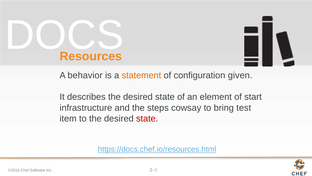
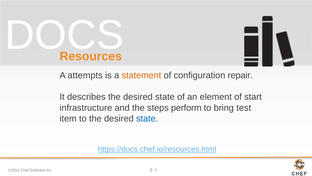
behavior: behavior -> attempts (85, 75)
given: given -> repair (240, 75)
cowsay: cowsay -> perform (186, 108)
state colour: red -> blue (147, 118)
